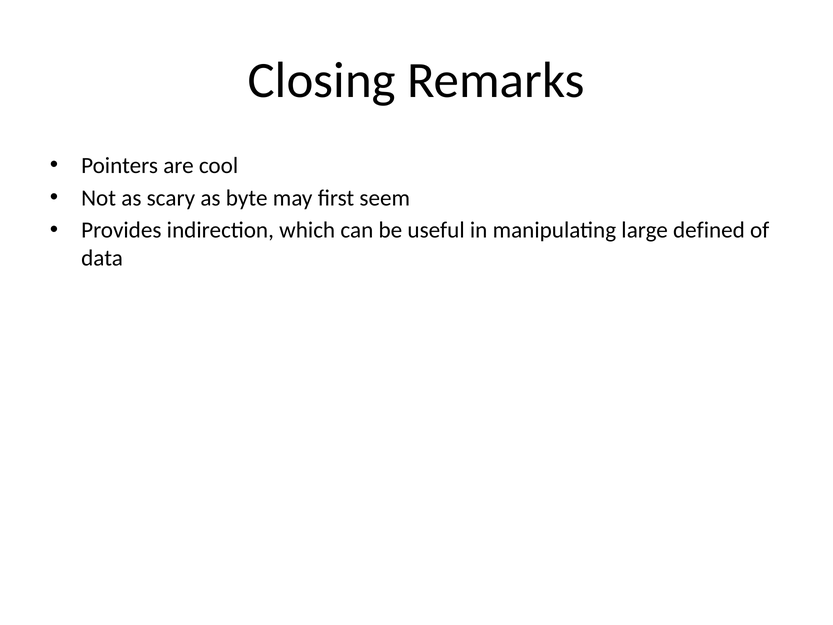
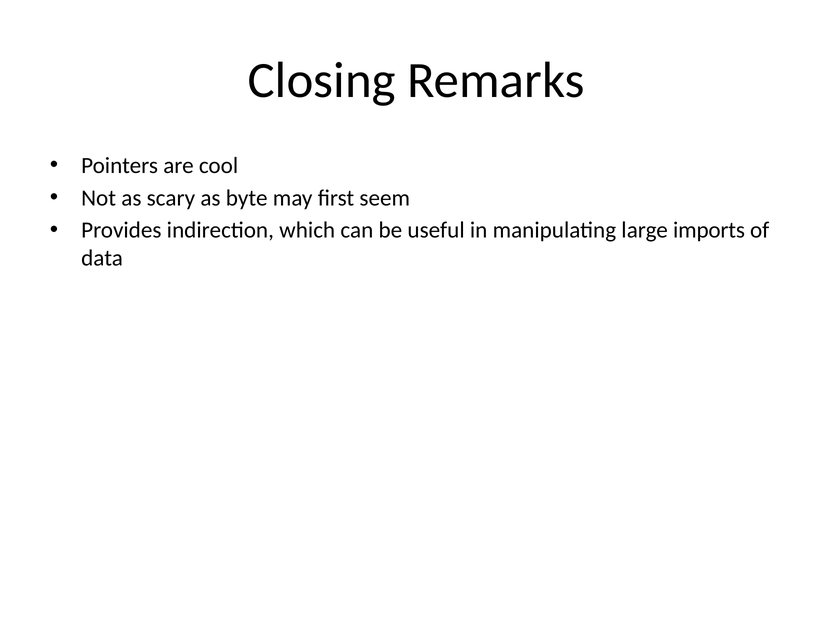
defined: defined -> imports (709, 230)
